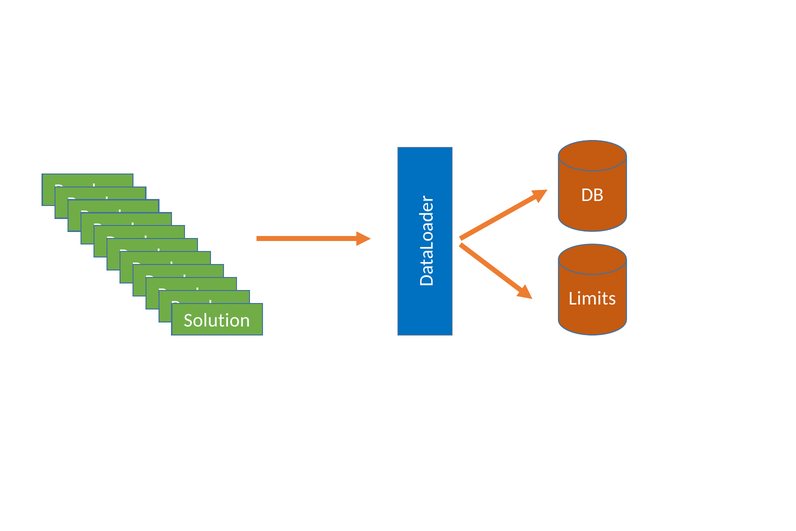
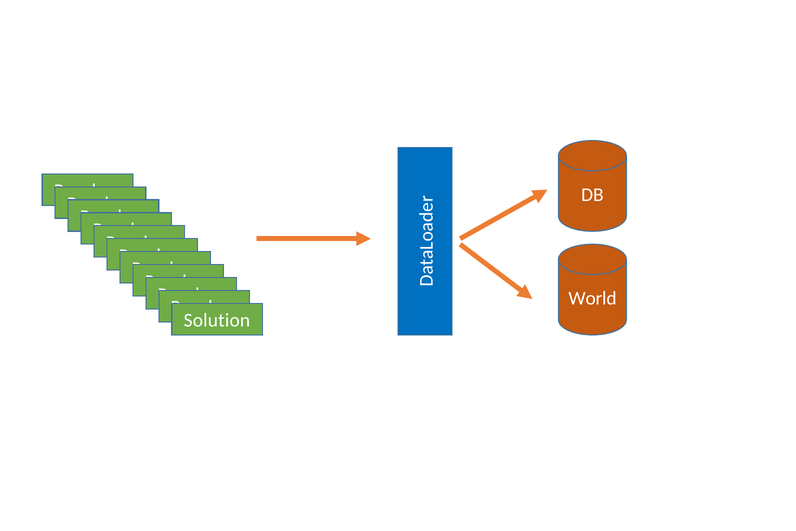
Limits: Limits -> World (593, 298)
